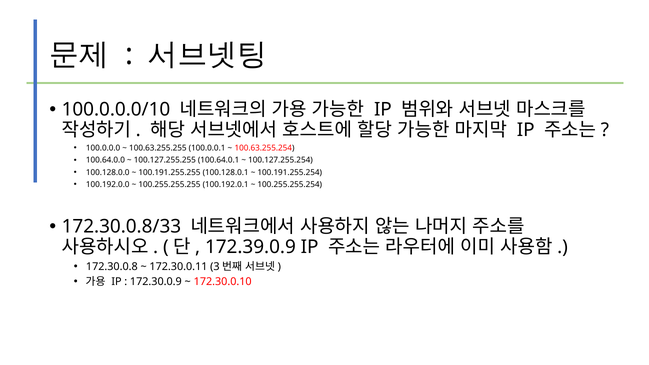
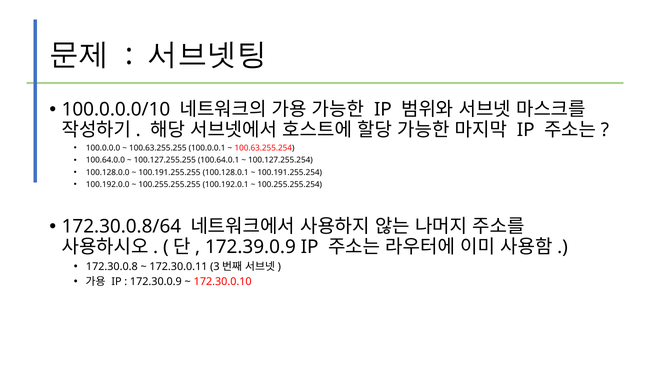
172.30.0.8/33: 172.30.0.8/33 -> 172.30.0.8/64 (121, 227)
